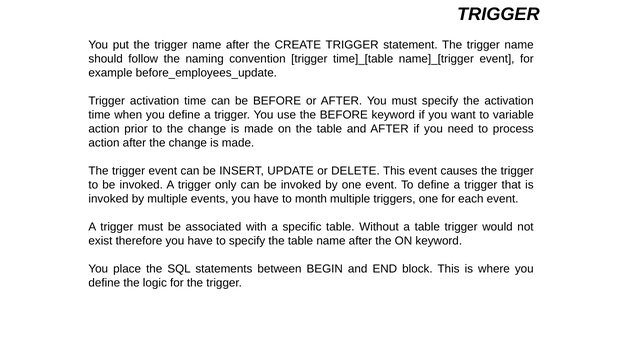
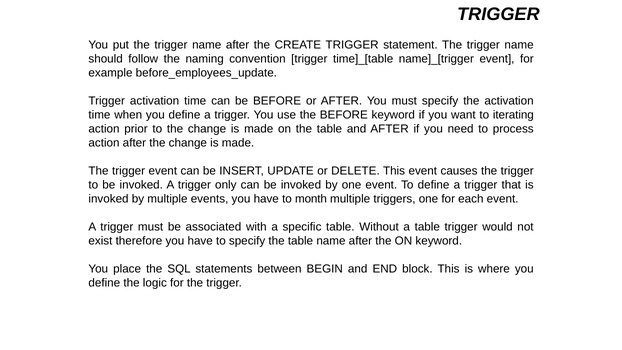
variable: variable -> iterating (513, 115)
